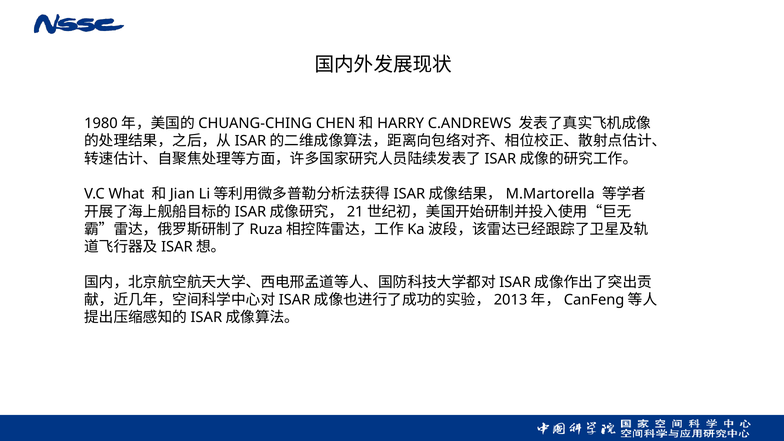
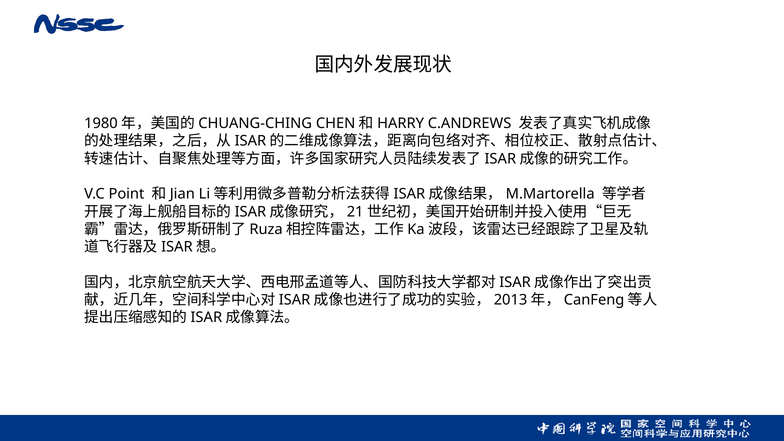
What: What -> Point (126, 194)
